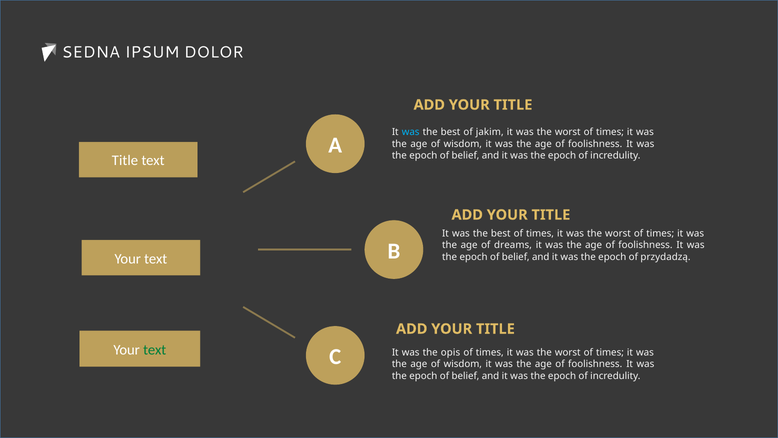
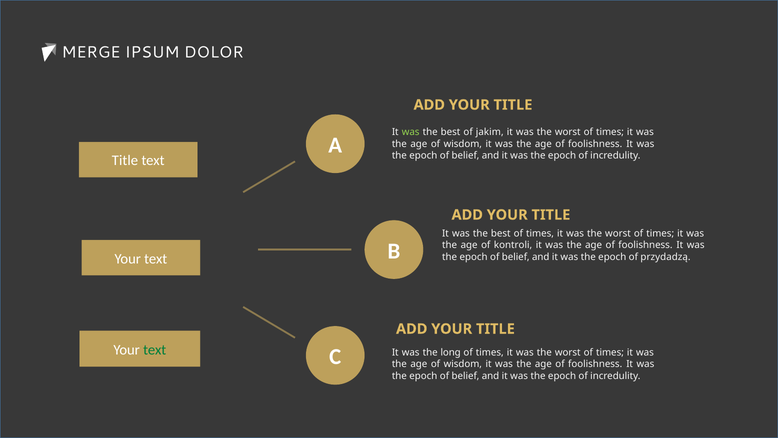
SEDNA: SEDNA -> MERGE (91, 52)
was colour: light blue -> light green (411, 132)
dreams: dreams -> kontroli (513, 245)
opis: opis -> long (451, 352)
